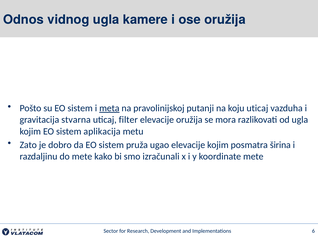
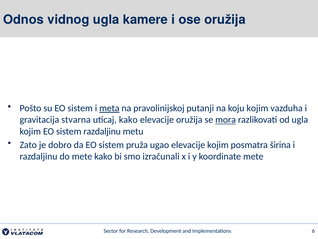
koju uticaj: uticaj -> kojim (257, 108)
uticaj filter: filter -> kako (128, 120)
mora underline: none -> present (226, 120)
sistem aplikacija: aplikacija -> razdaljinu (102, 131)
